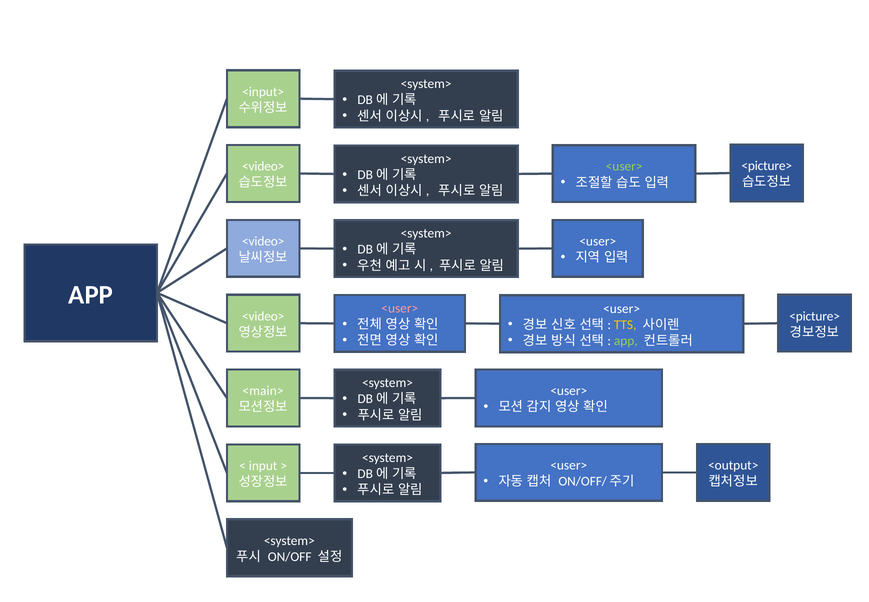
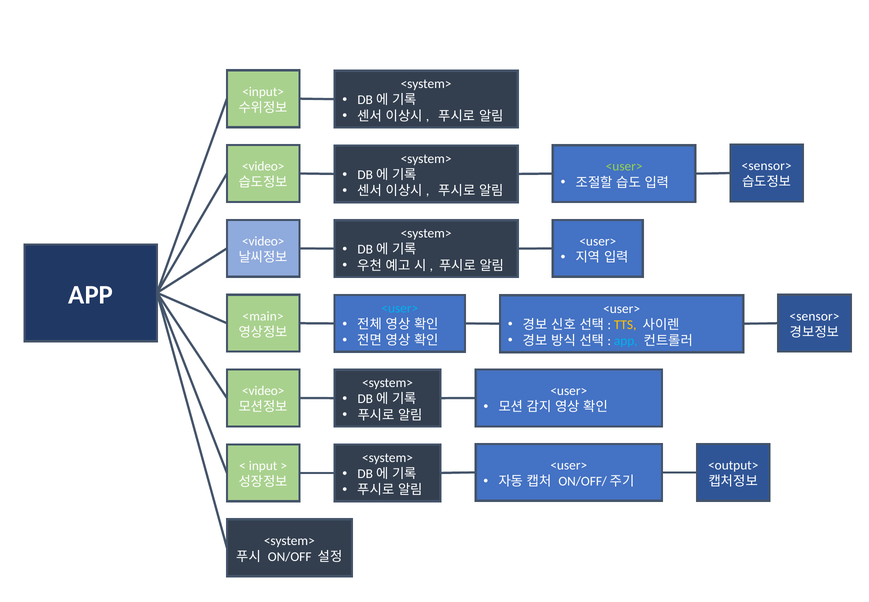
<picture>: <picture> -> <sensor> (767, 166)
<user> colour: pink -> light blue (400, 308)
<video>: <video> -> <main> (263, 316)
<picture>: <picture> -> <sensor> (814, 316)
app colour: light green -> light blue (626, 340)
<main>: <main> -> <video> (263, 391)
